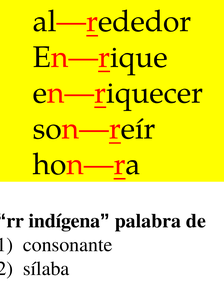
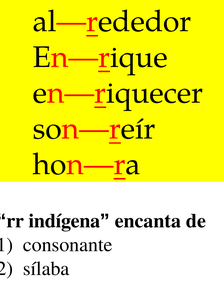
palabra: palabra -> encanta (148, 221)
